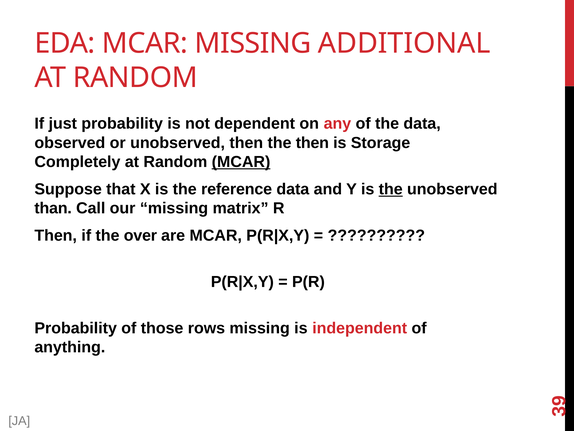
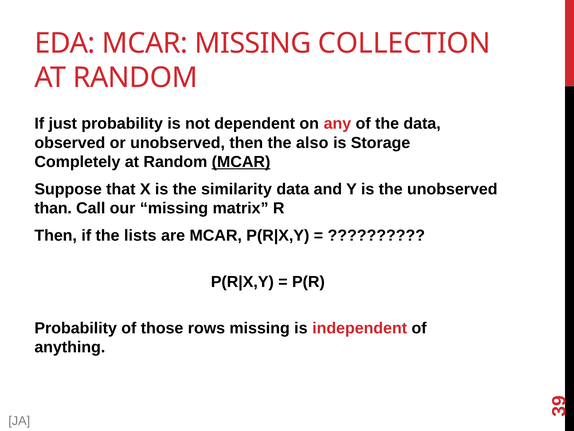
ADDITIONAL: ADDITIONAL -> COLLECTION (404, 43)
the then: then -> also (312, 143)
reference: reference -> similarity (236, 189)
the underline: present -> none (391, 189)
over: over -> lists (140, 235)
